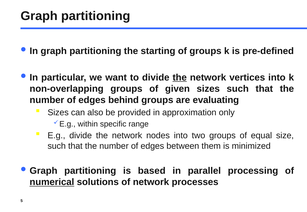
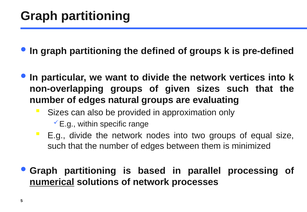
starting: starting -> defined (158, 51)
the underline: present -> none (180, 78)
behind: behind -> natural (124, 100)
